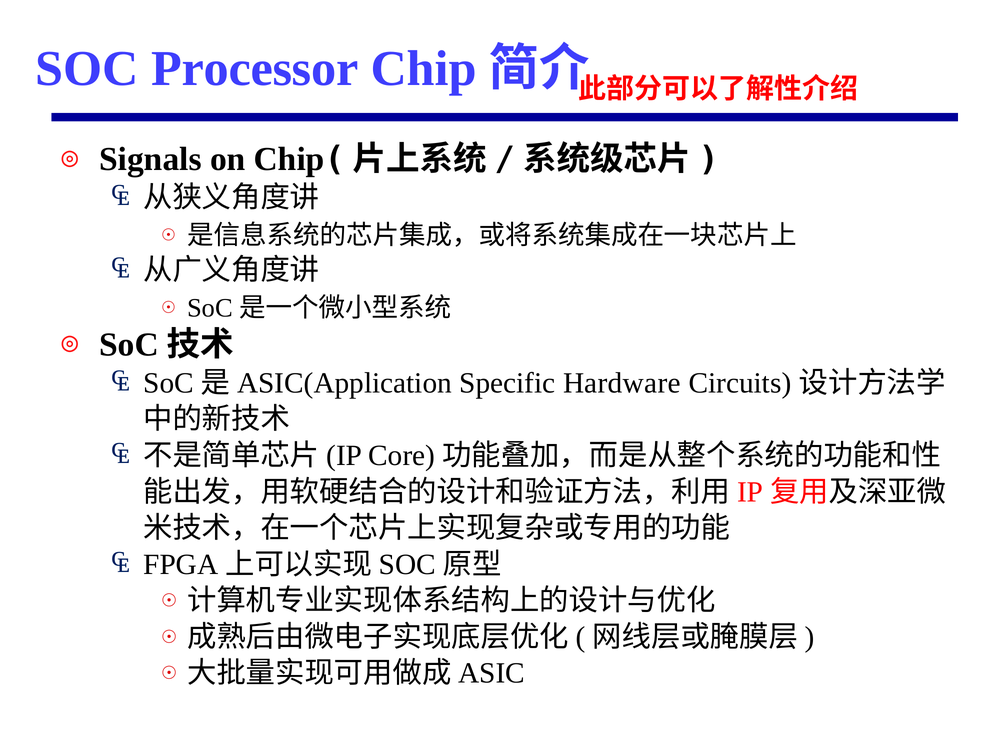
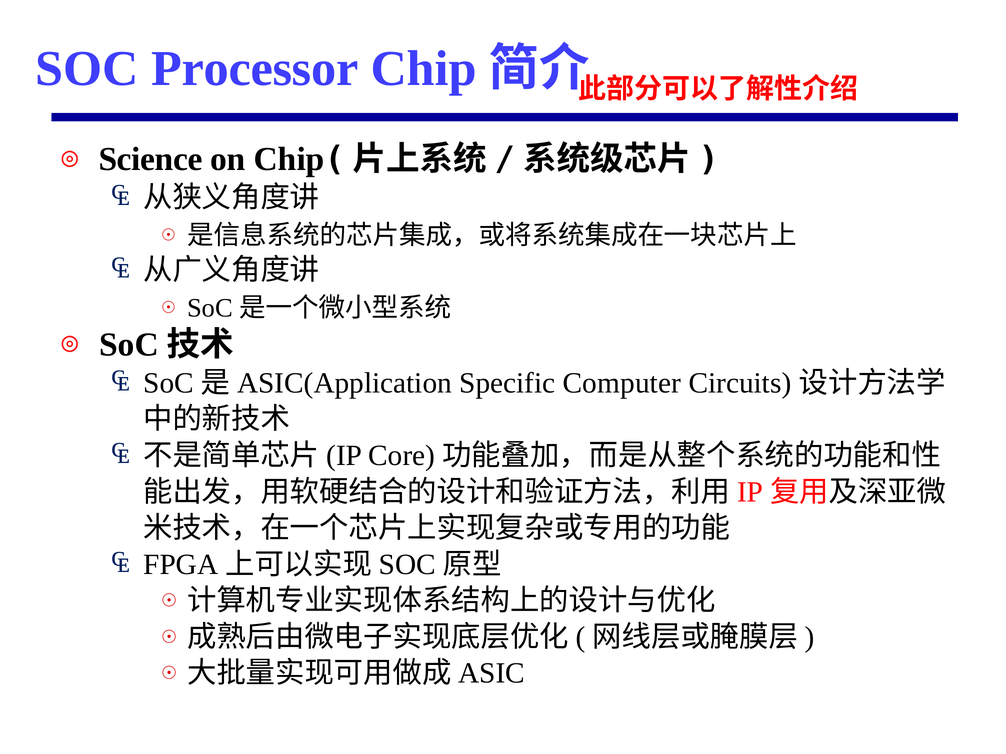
Signals: Signals -> Science (151, 159)
Hardware: Hardware -> Computer (622, 383)
